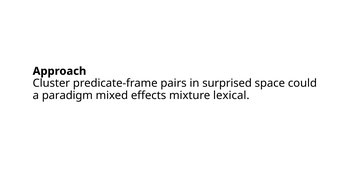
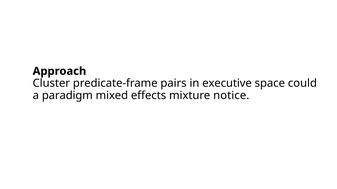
surprised: surprised -> executive (227, 84)
lexical: lexical -> notice (231, 96)
